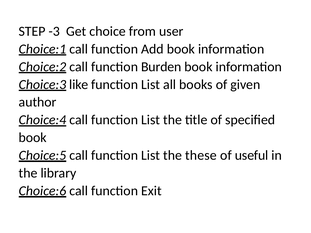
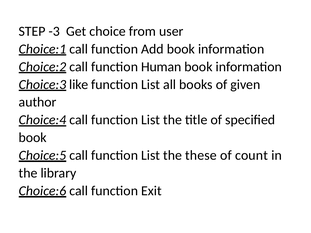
Burden: Burden -> Human (161, 67)
useful: useful -> count (251, 156)
